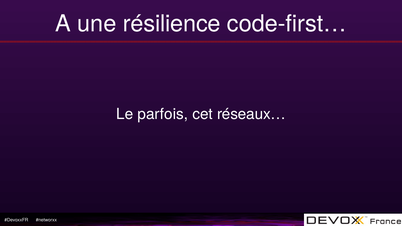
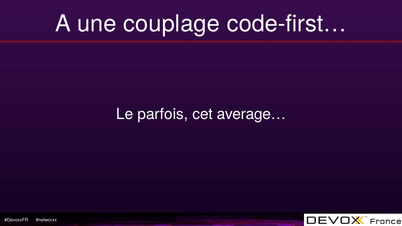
résilience: résilience -> couplage (172, 24)
réseaux…: réseaux… -> average… (251, 114)
